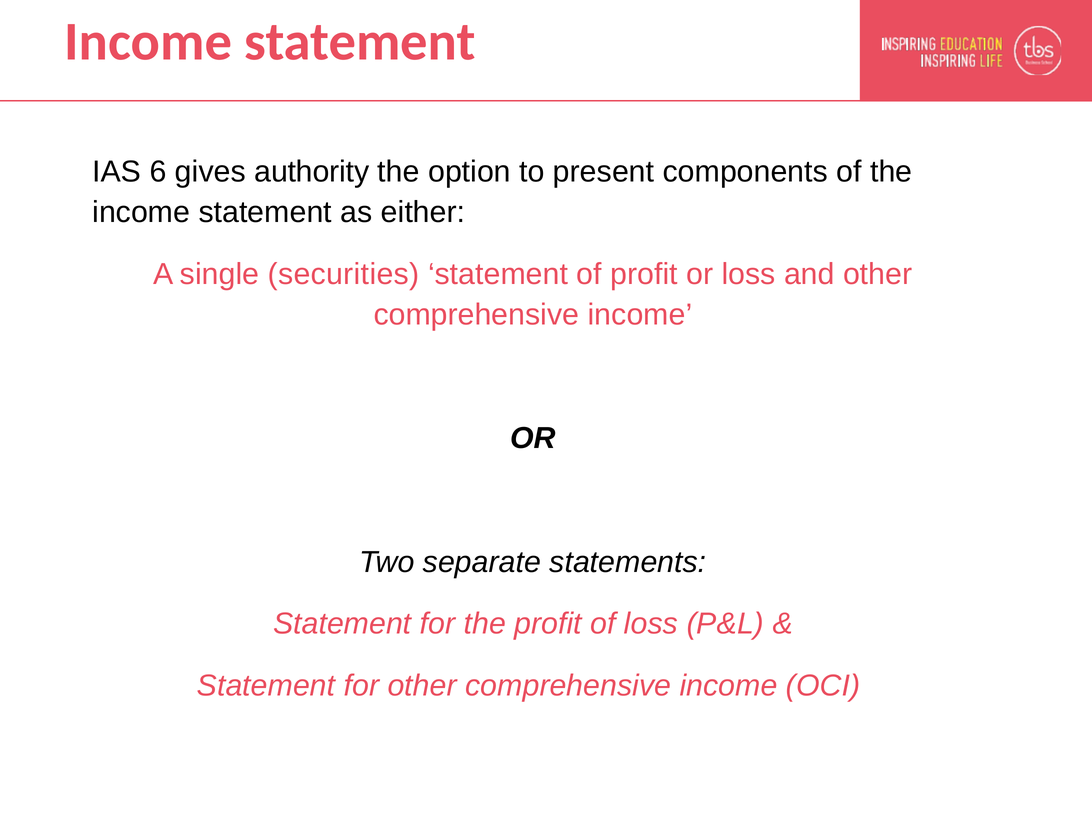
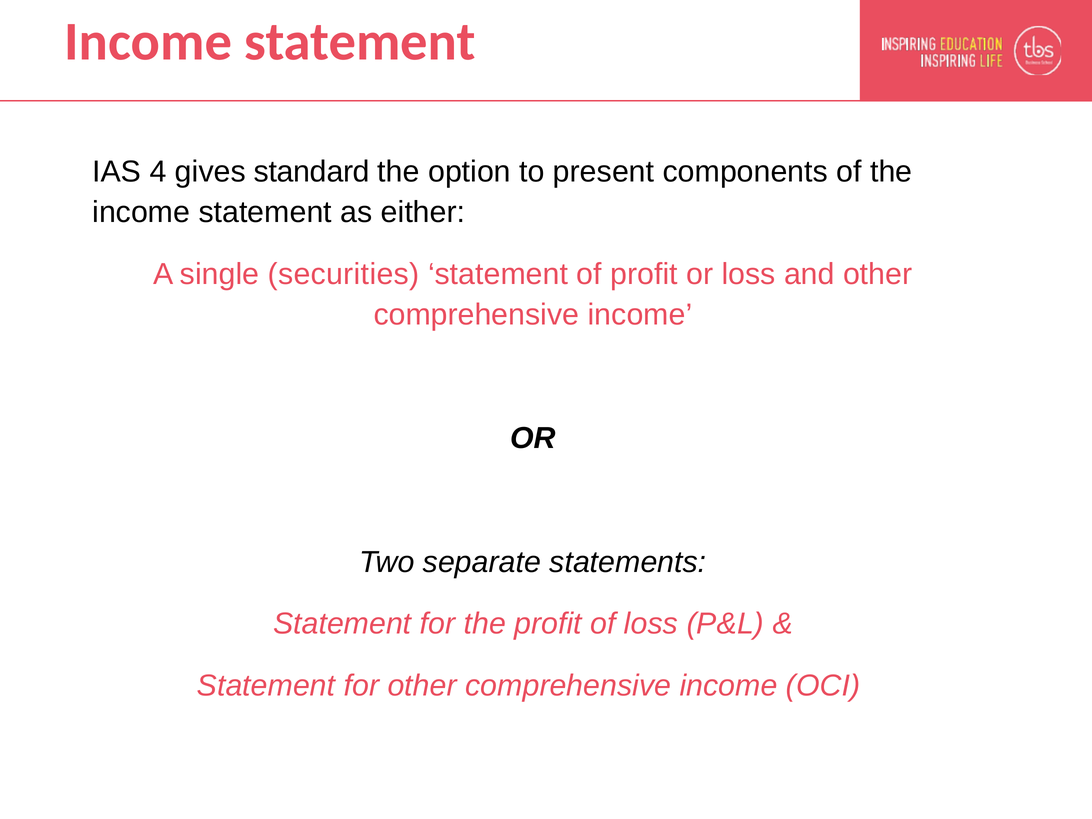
6: 6 -> 4 (158, 172)
authority: authority -> standard (312, 172)
